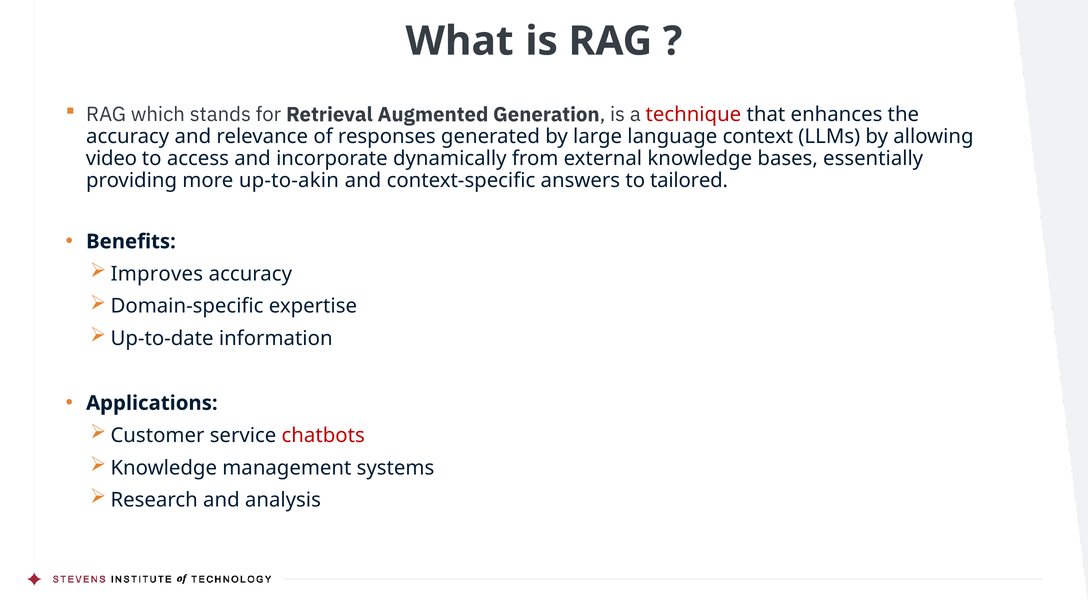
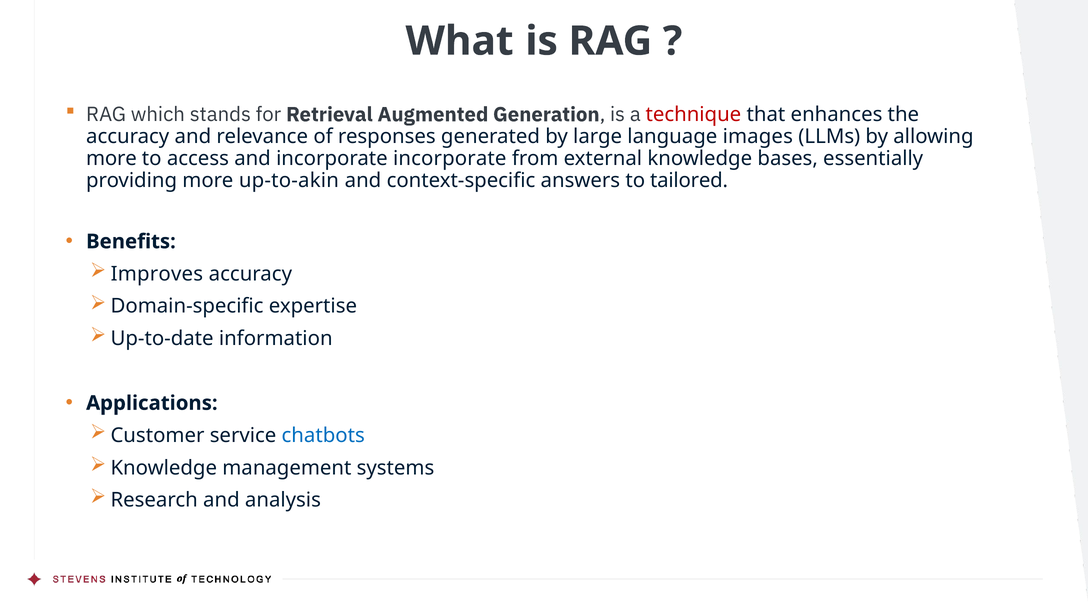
context: context -> images (758, 137)
video: video -> more (111, 159)
incorporate dynamically: dynamically -> incorporate (450, 159)
chatbots colour: red -> blue (323, 435)
